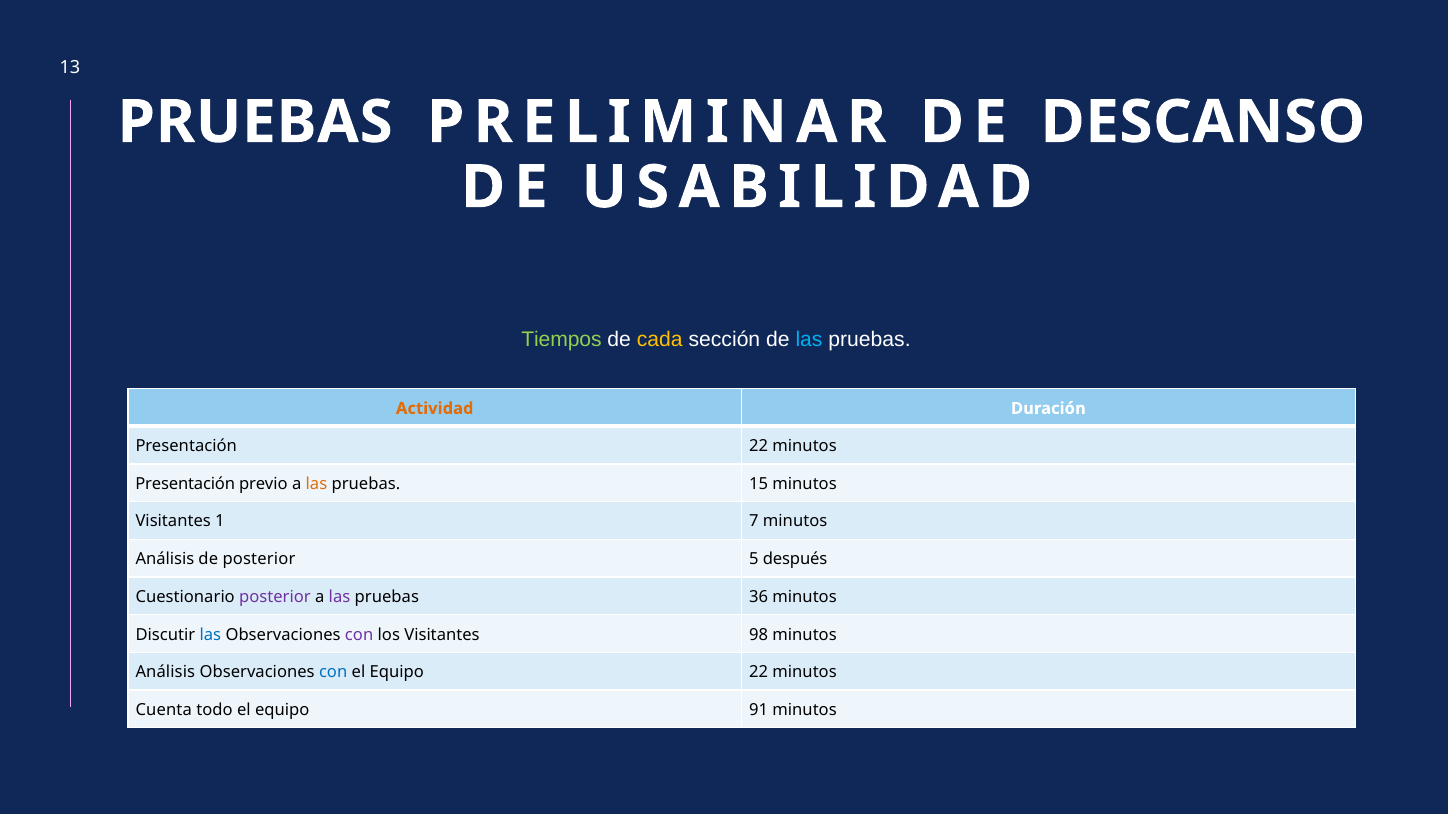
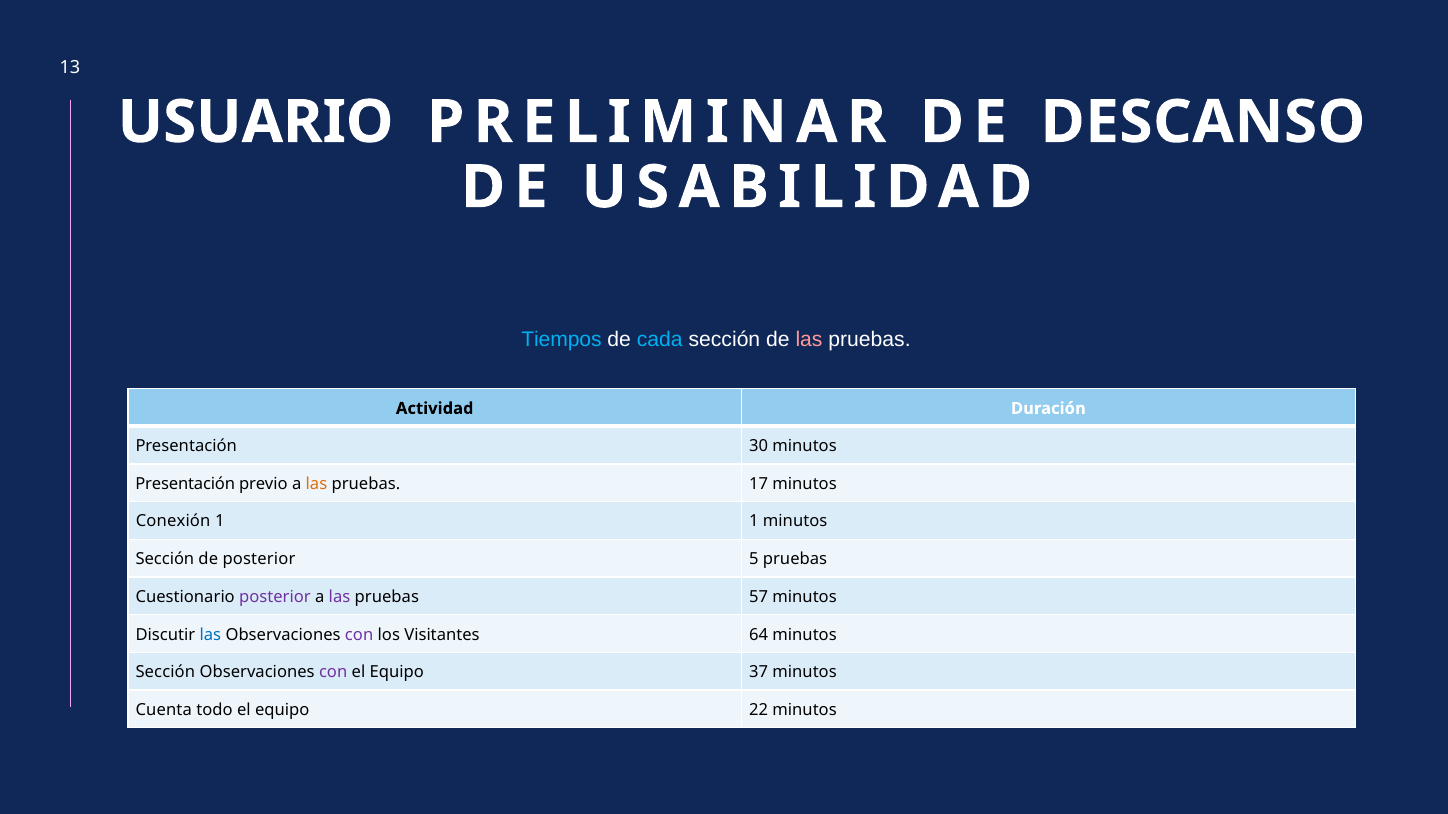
PRUEBAS: PRUEBAS -> USUARIO (256, 122)
Tiempos colour: light green -> light blue (561, 339)
cada colour: yellow -> light blue (660, 339)
las colour: light blue -> pink (809, 339)
Actividad colour: orange -> black (435, 409)
Presentación 22: 22 -> 30 (759, 446)
15: 15 -> 17 (759, 484)
Visitantes: Visitantes -> Conexión (173, 522)
1 7: 7 -> 1 (754, 522)
Análisis: Análisis -> Sección (165, 559)
5 después: después -> pruebas (795, 559)
36: 36 -> 57 (759, 597)
98: 98 -> 64 (759, 635)
Análisis: Análisis -> Sección (165, 673)
con colour: blue -> purple (333, 673)
Equipo 22: 22 -> 37 (759, 673)
91: 91 -> 22 (759, 710)
